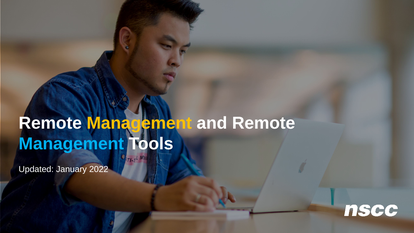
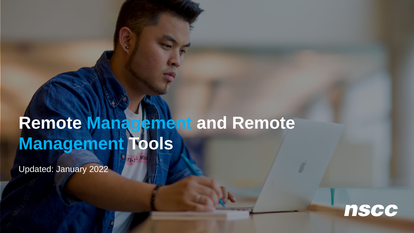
Management colour: yellow -> light blue (139, 123)
